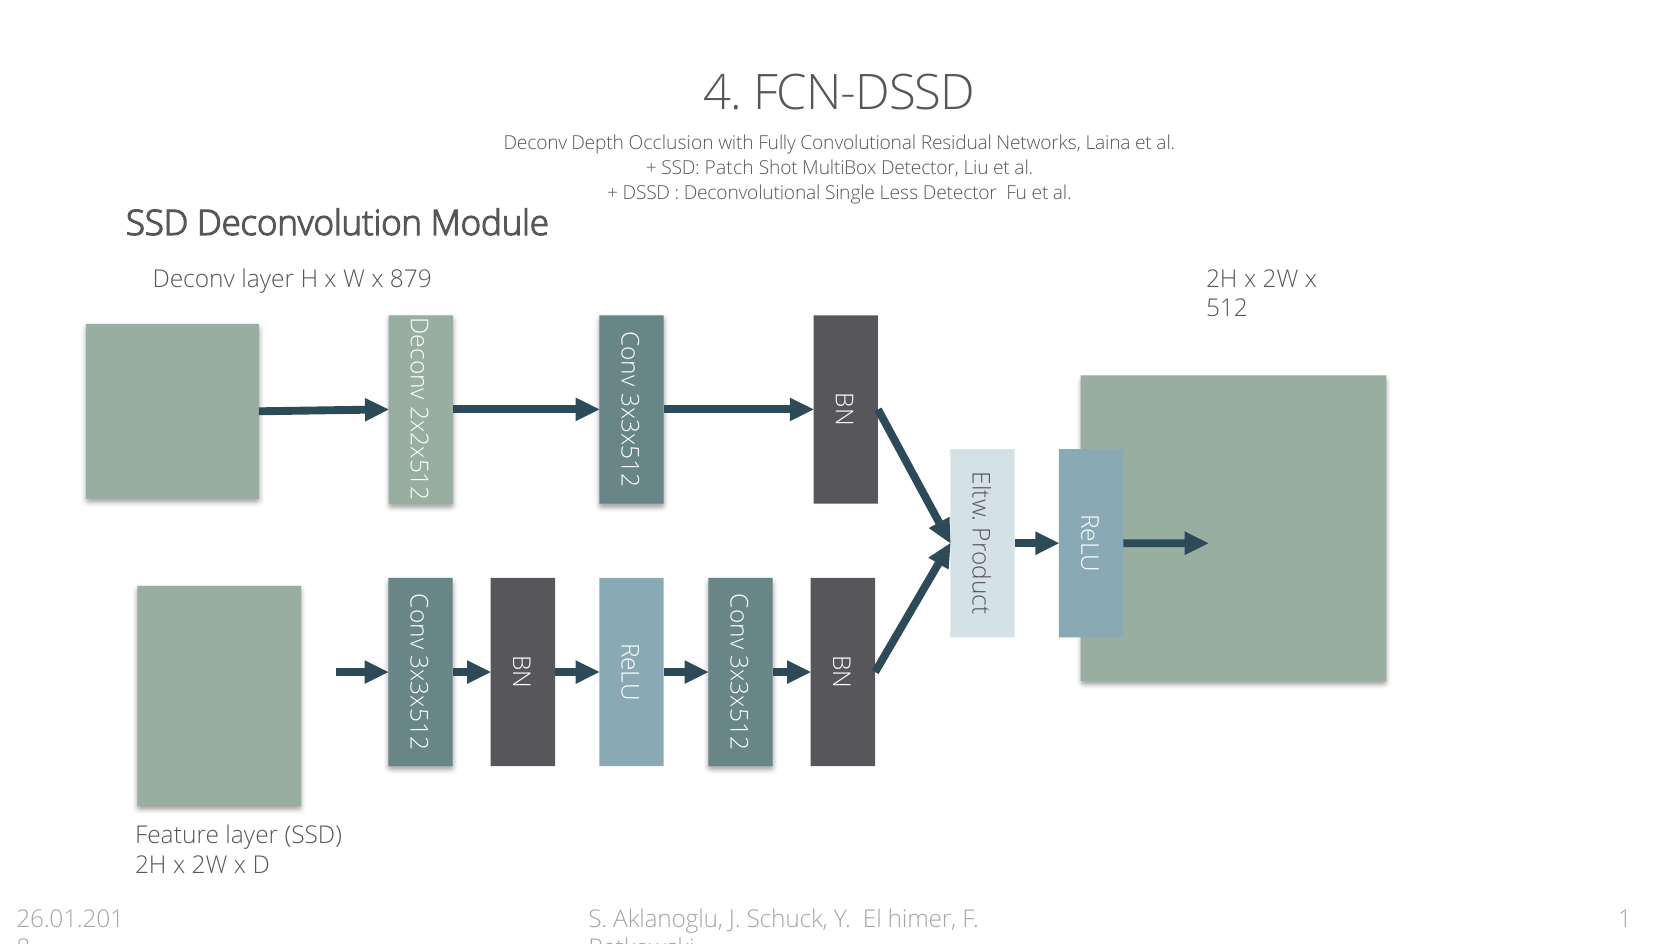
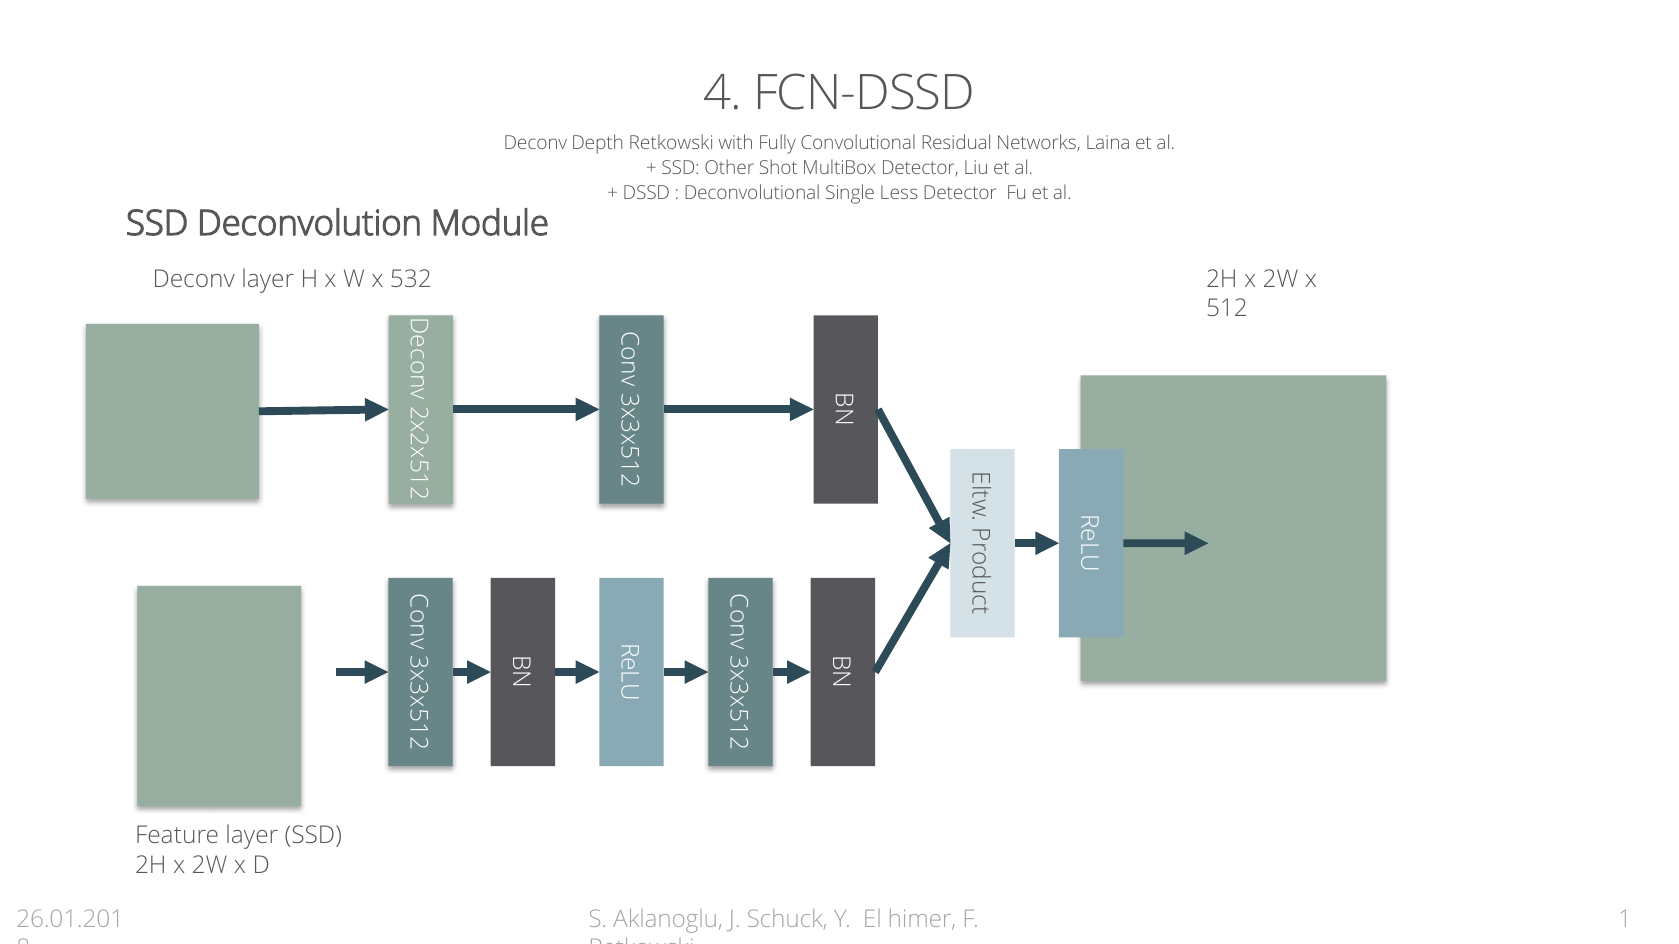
Depth Occlusion: Occlusion -> Retkowski (671, 143)
Patch: Patch -> Other (729, 168)
879: 879 -> 532 (411, 280)
